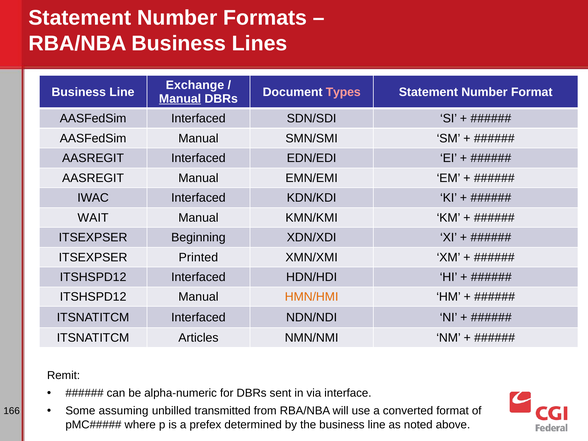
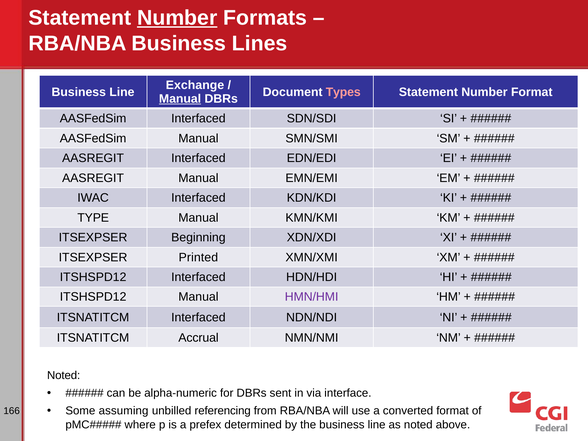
Number underline: none -> present (177, 18)
WAIT: WAIT -> TYPE (93, 218)
HMN/HMI colour: orange -> purple (312, 297)
Articles: Articles -> Accrual (198, 338)
Remit: Remit -> Noted (64, 376)
transmitted: transmitted -> referencing (223, 411)
